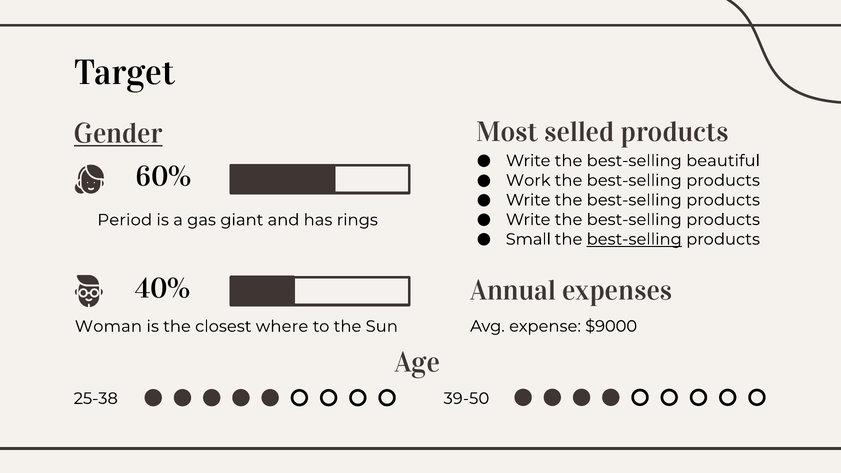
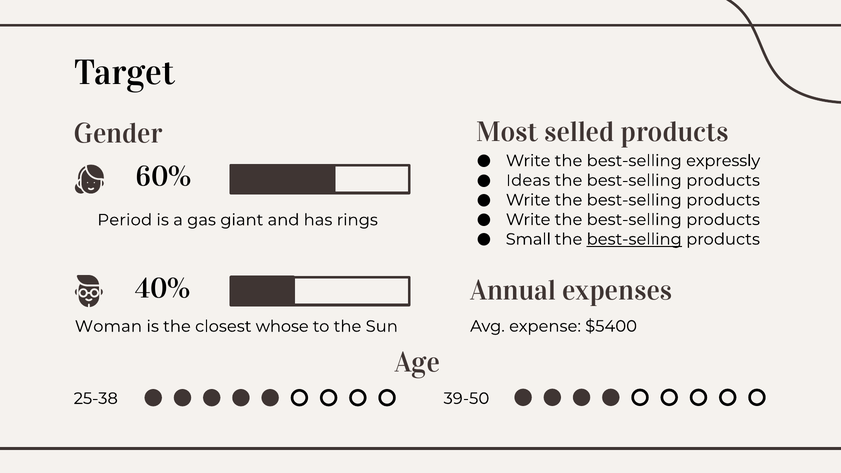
Gender underline: present -> none (118, 134)
beautiful: beautiful -> expressly (723, 161)
Work: Work -> Ideas (528, 180)
$9000: $9000 -> $5400 (611, 326)
where: where -> whose (282, 326)
